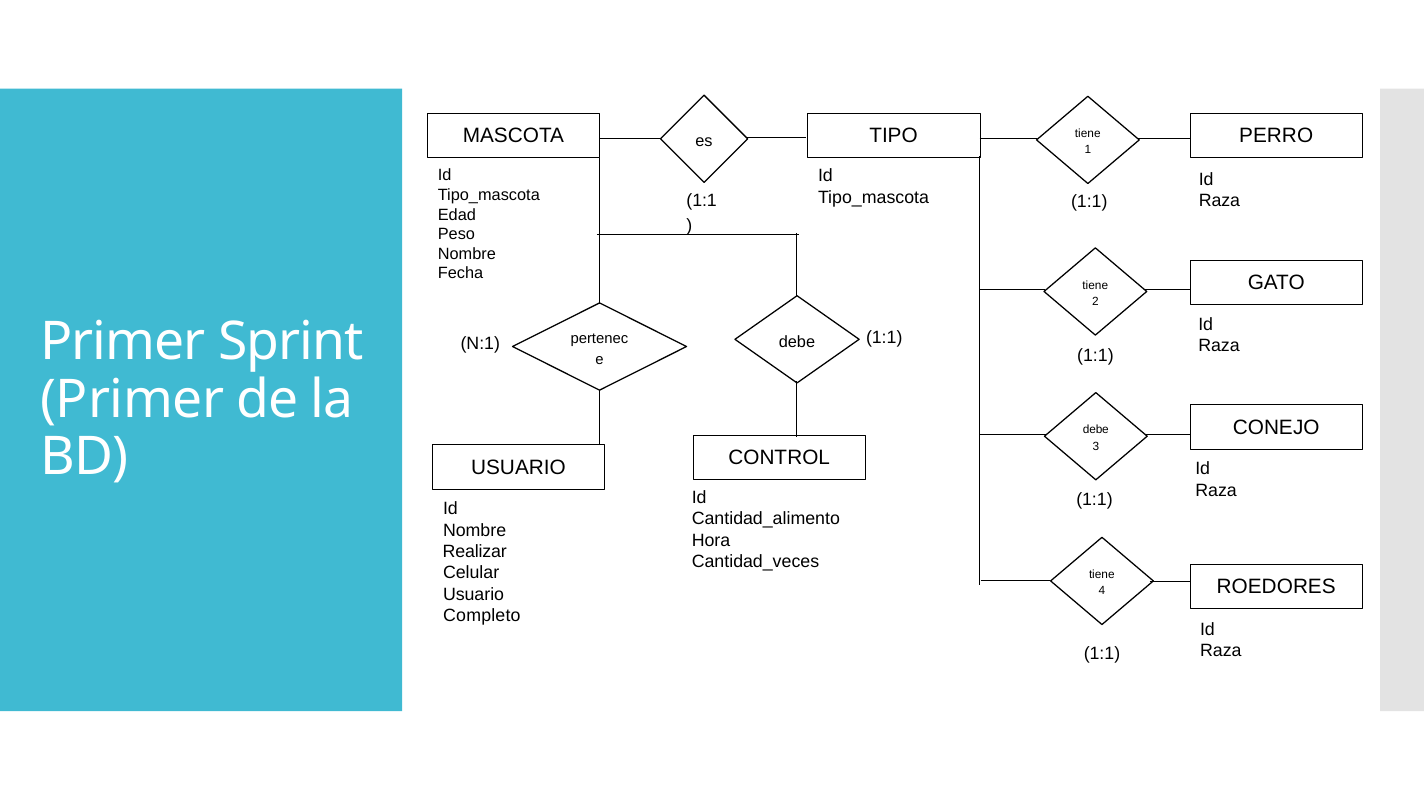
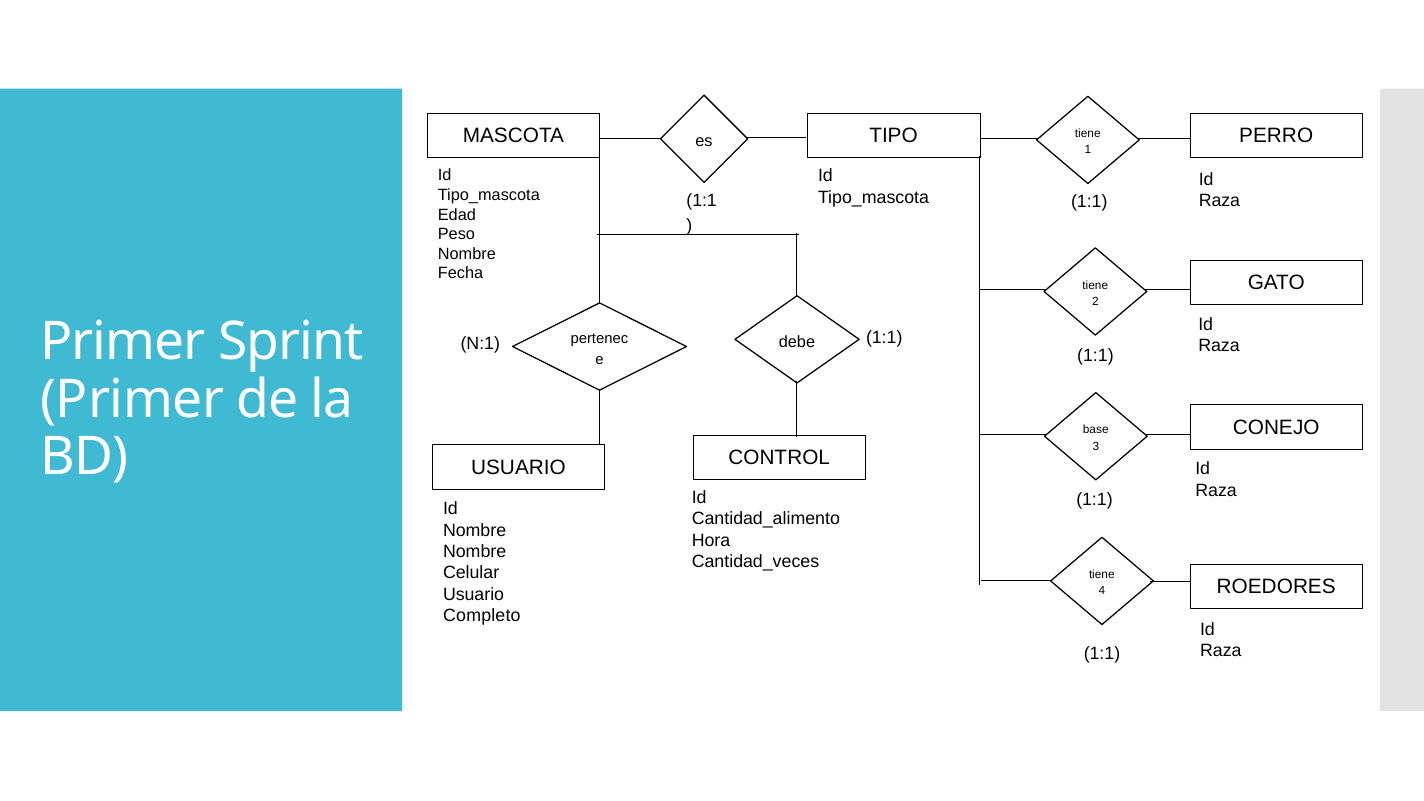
debe: debe -> base (1096, 430)
Realizar: Realizar -> Nombre (475, 552)
